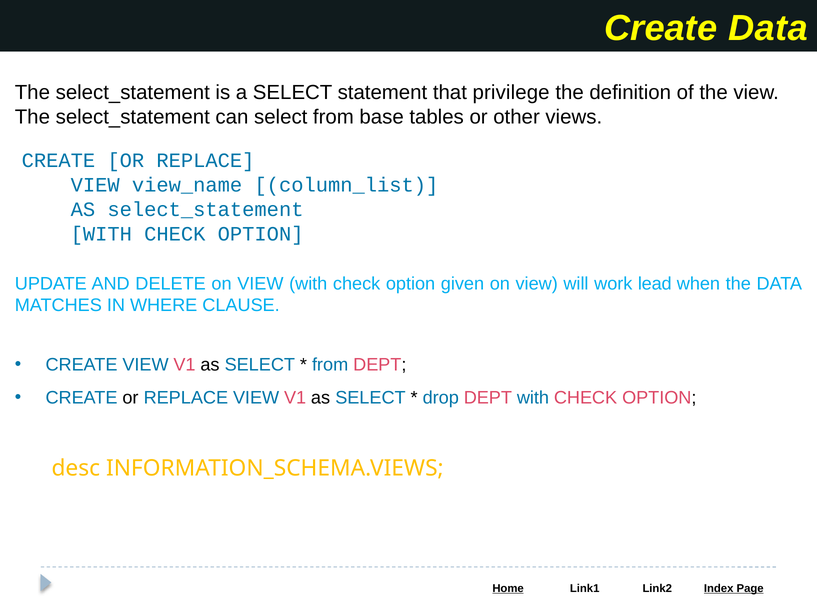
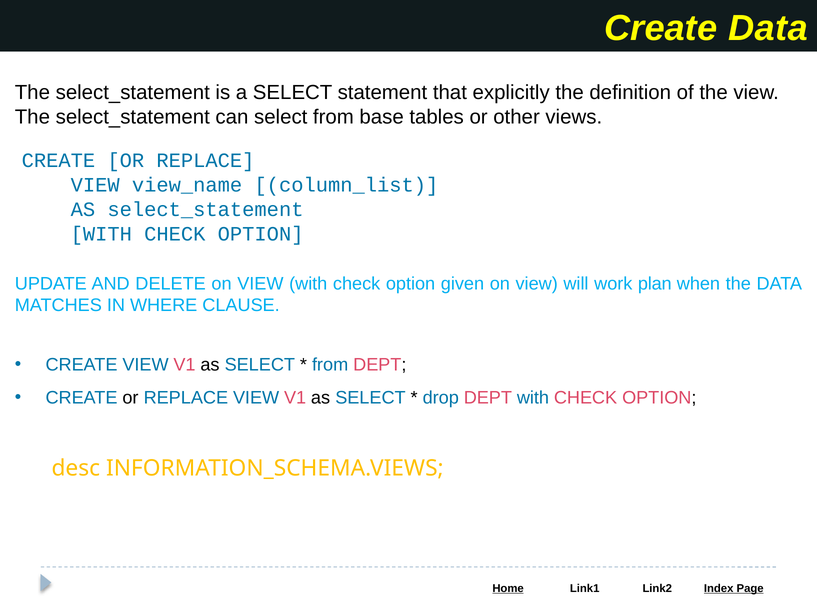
privilege: privilege -> explicitly (511, 93)
lead: lead -> plan (655, 284)
